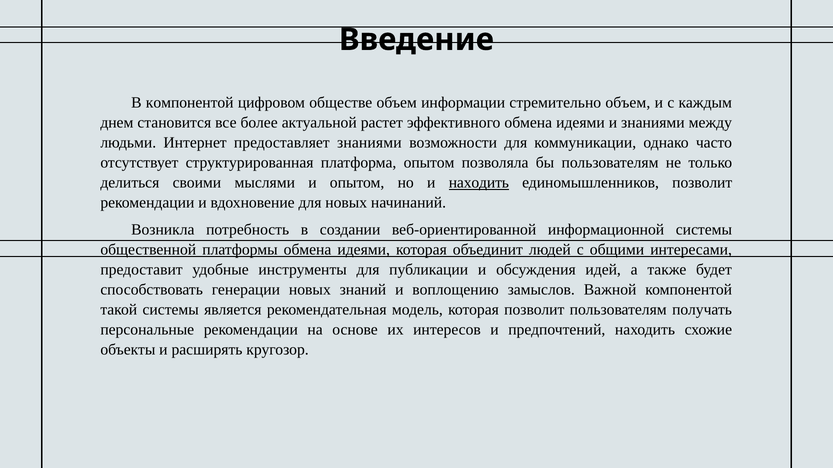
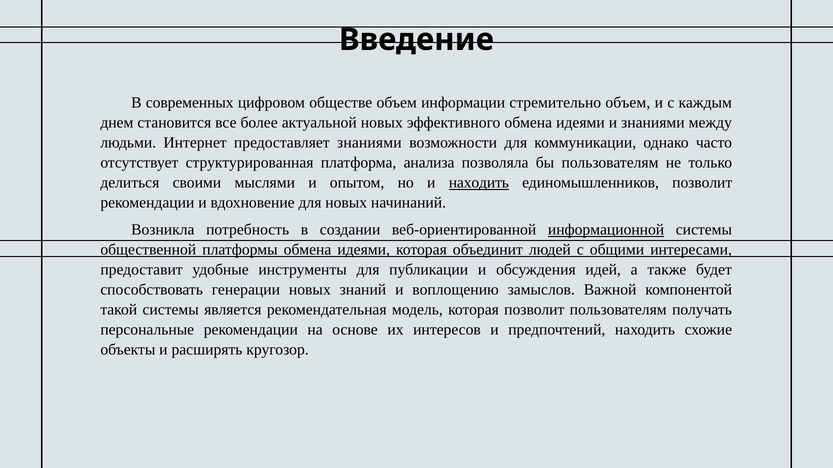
В компонентой: компонентой -> современных (190, 103)
актуальной растет: растет -> новых (382, 123)
платформа опытом: опытом -> анализа (429, 163)
информационной underline: none -> present (606, 230)
